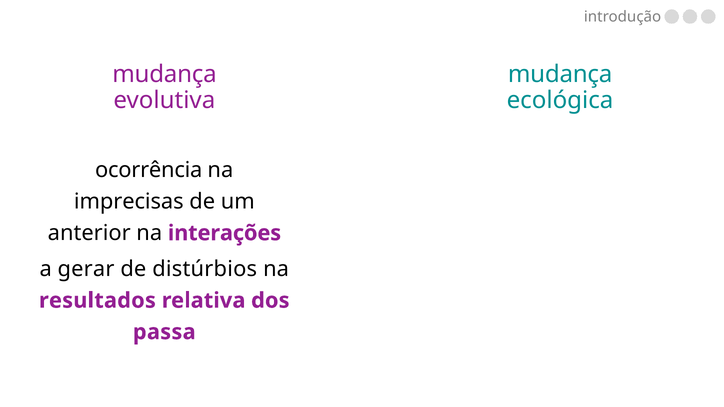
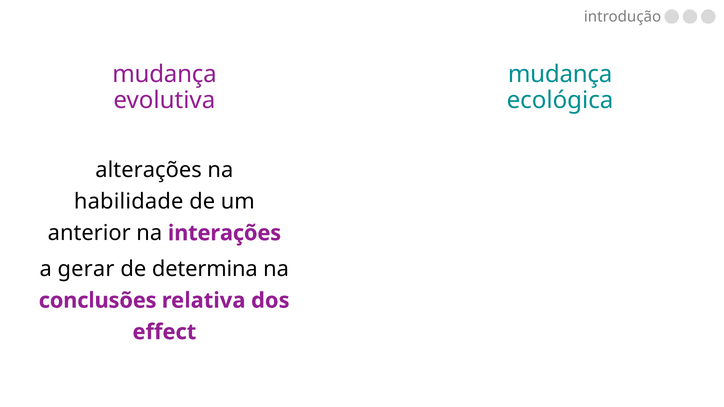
ocorrência: ocorrência -> alterações (149, 170)
imprecisas: imprecisas -> habilidade (129, 202)
distúrbios: distúrbios -> determina (205, 269)
resultados: resultados -> conclusões (98, 301)
passa: passa -> effect (164, 332)
